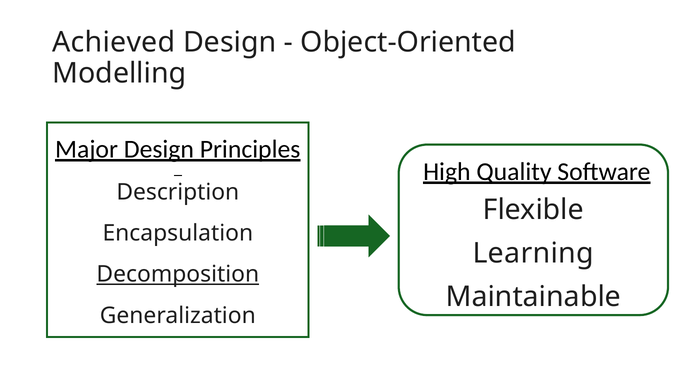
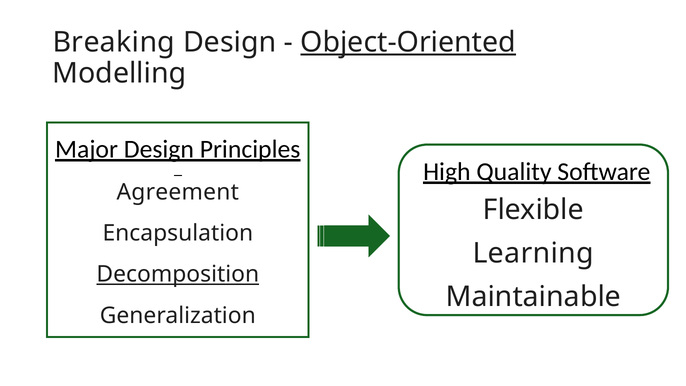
Achieved: Achieved -> Breaking (114, 42)
Object-Oriented underline: none -> present (408, 42)
Description: Description -> Agreement (178, 192)
